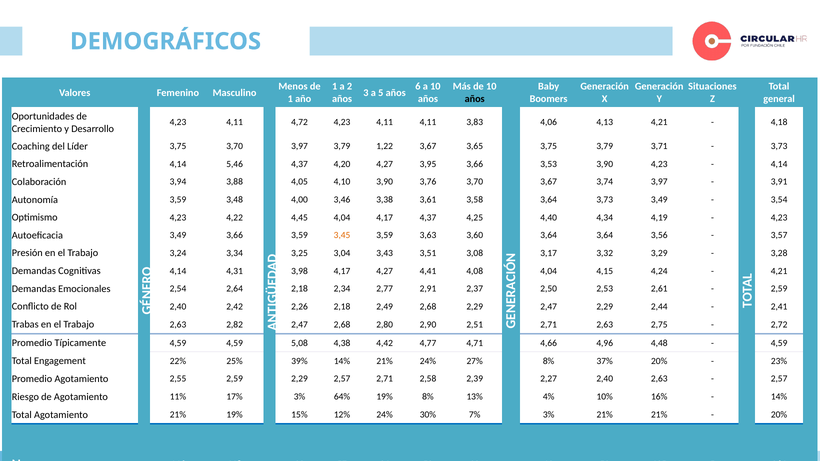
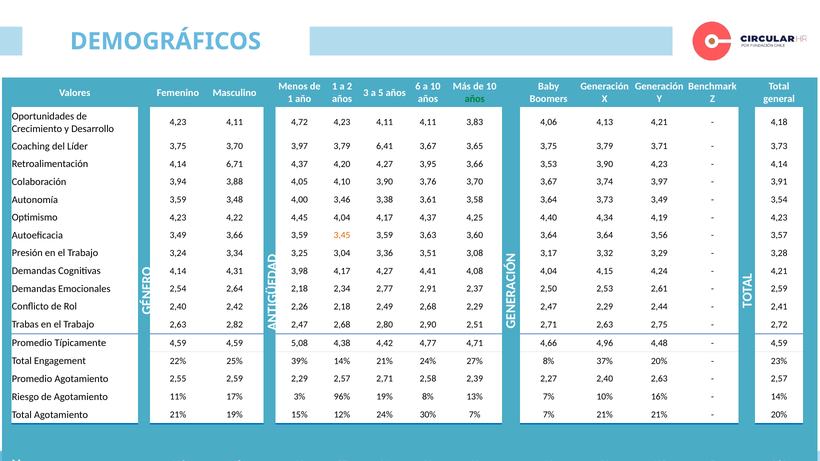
Situaciones: Situaciones -> Benchmark (712, 86)
años colour: black -> green (475, 99)
1,22: 1,22 -> 6,41 (385, 146)
5,46: 5,46 -> 6,71 (235, 164)
3,43: 3,43 -> 3,36 (385, 253)
64%: 64% -> 96% (342, 397)
13% 4%: 4% -> 7% (549, 397)
7% 3%: 3% -> 7% (549, 415)
